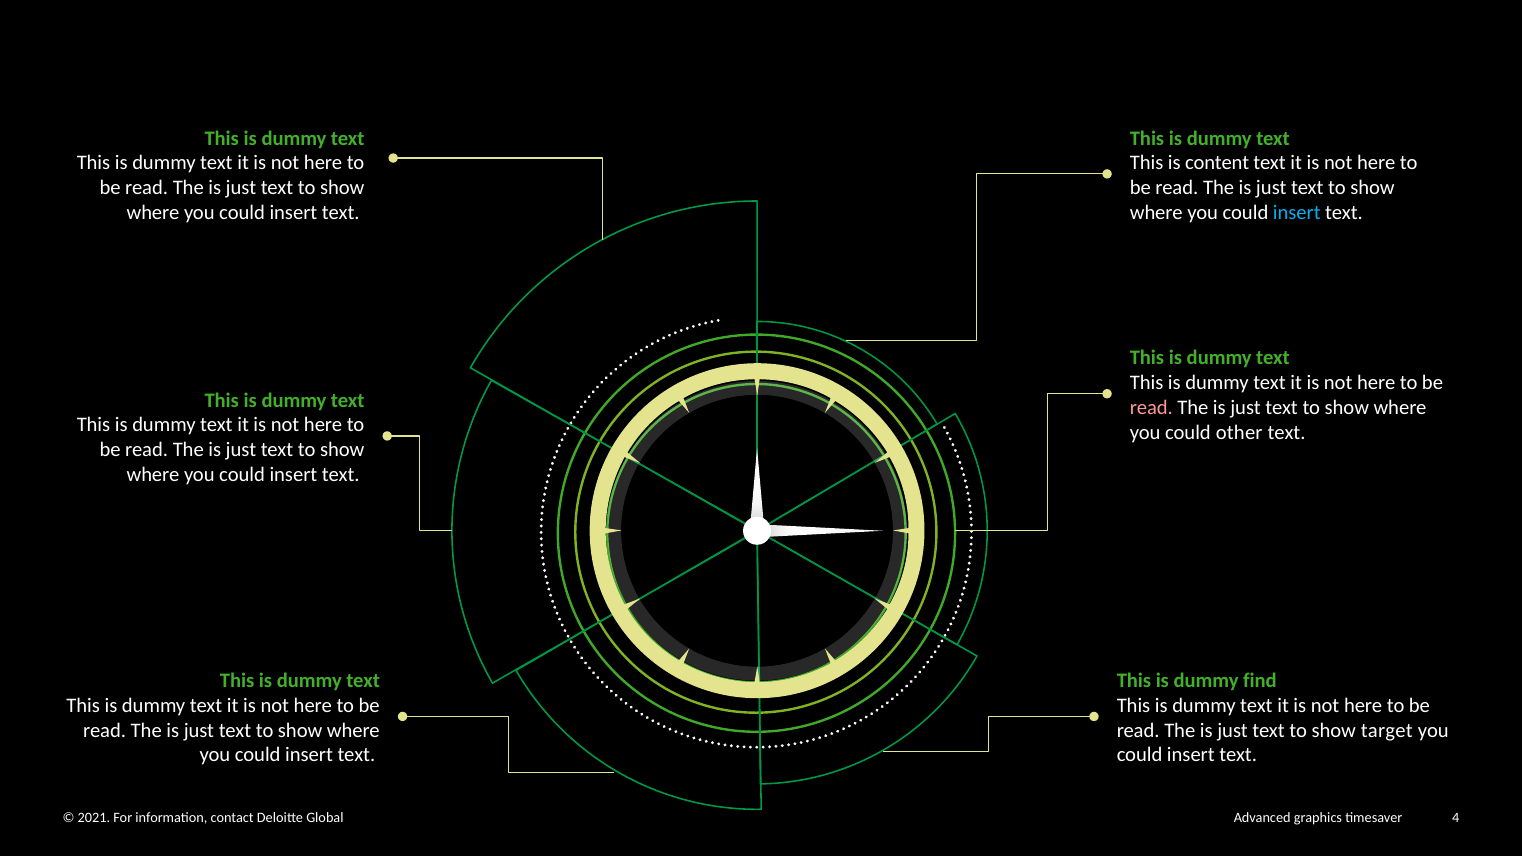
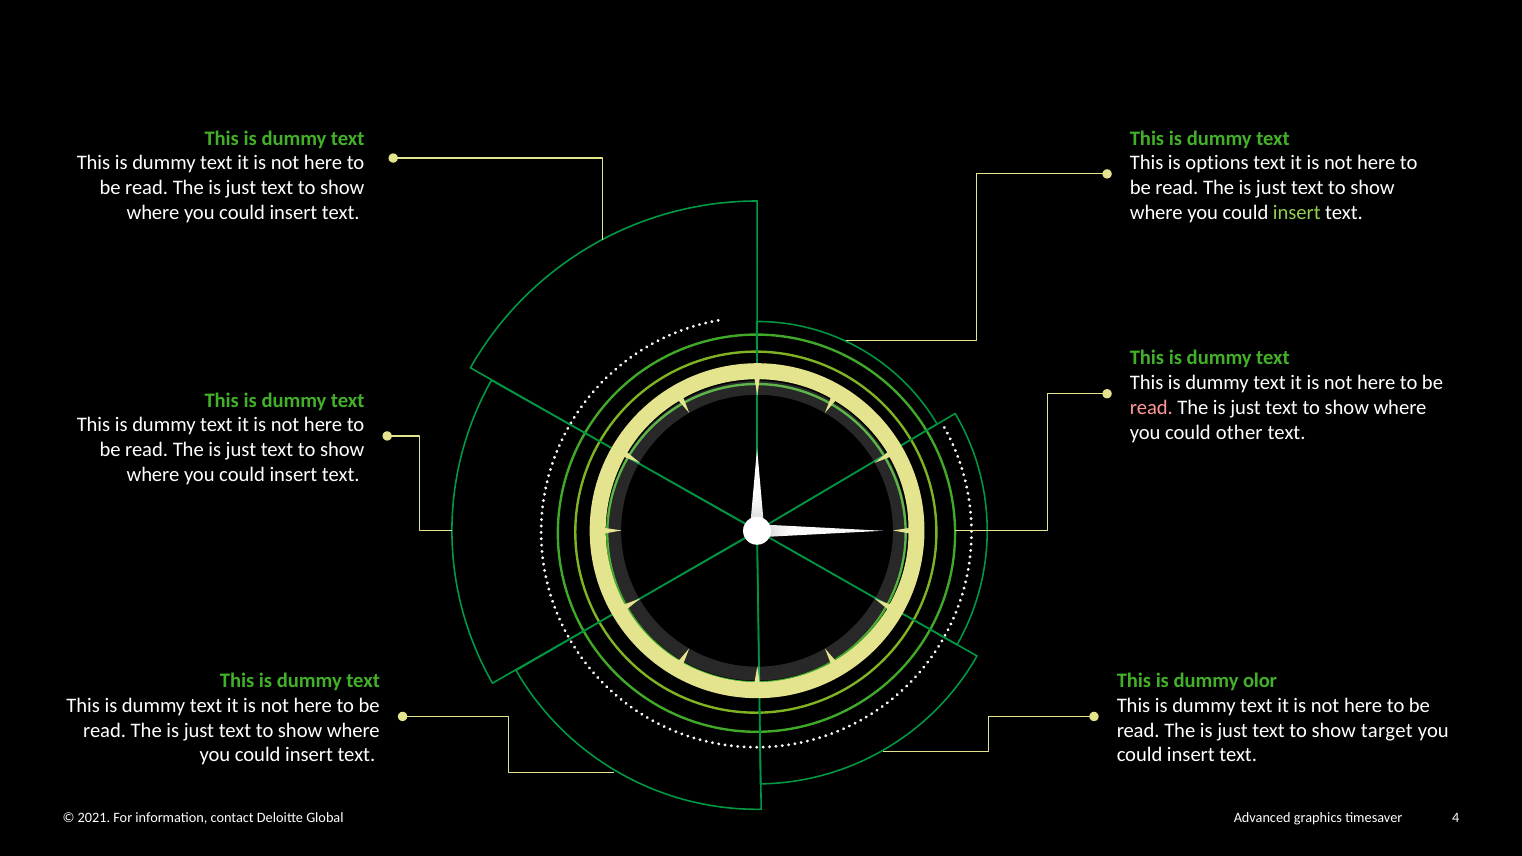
content: content -> options (1217, 163)
insert colour: light blue -> light green (1297, 213)
find: find -> olor (1260, 681)
